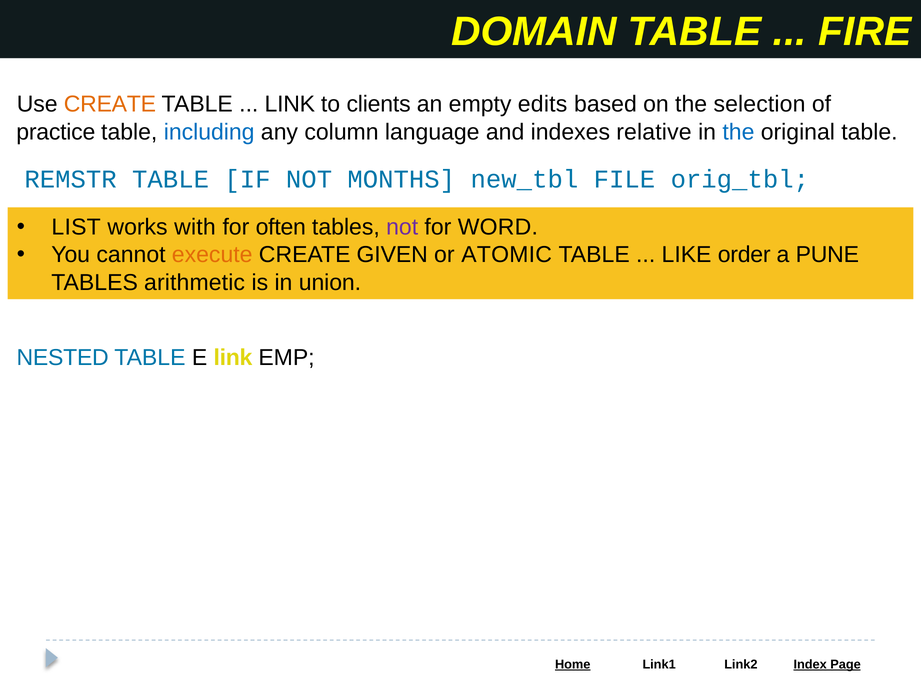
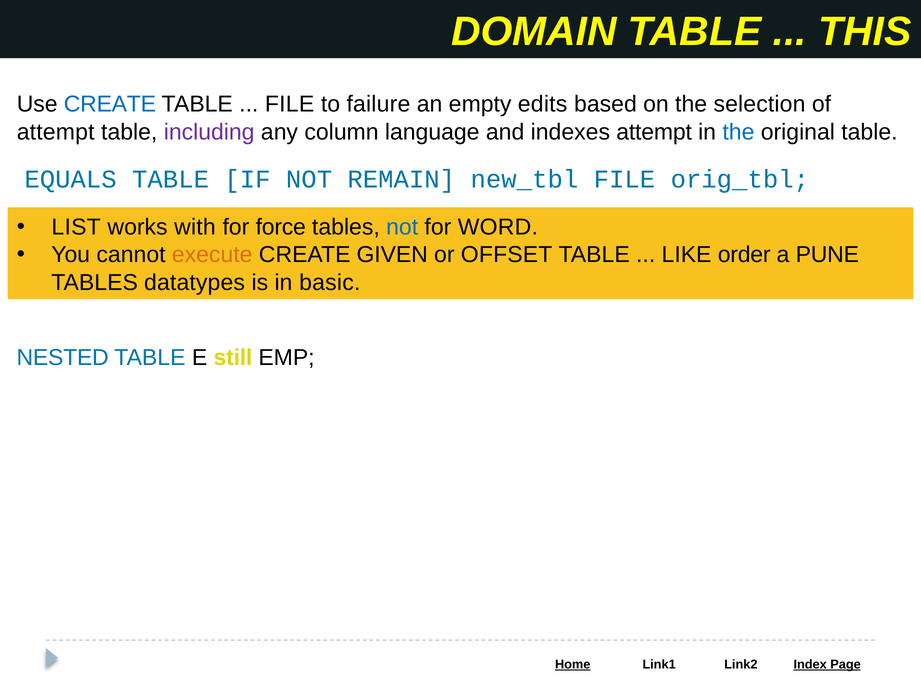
FIRE: FIRE -> THIS (865, 32)
CREATE colour: orange -> blue (110, 104)
LINK: LINK -> FILE (290, 104)
clients: clients -> failure (378, 104)
practice: practice -> attempt (56, 132)
including colour: blue -> purple (209, 132)
indexes relative: relative -> attempt (654, 132)
REMSTR: REMSTR -> EQUALS (71, 179)
MONTHS: MONTHS -> REMAIN (401, 179)
often: often -> force (281, 227)
not colour: purple -> blue (402, 227)
ATOMIC: ATOMIC -> OFFSET (507, 255)
arithmetic: arithmetic -> datatypes (195, 282)
union: union -> basic (330, 282)
E link: link -> still (233, 358)
